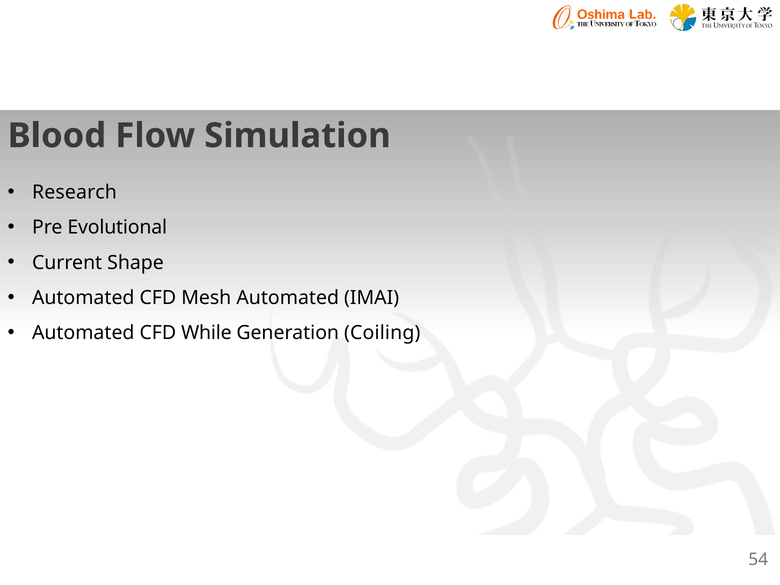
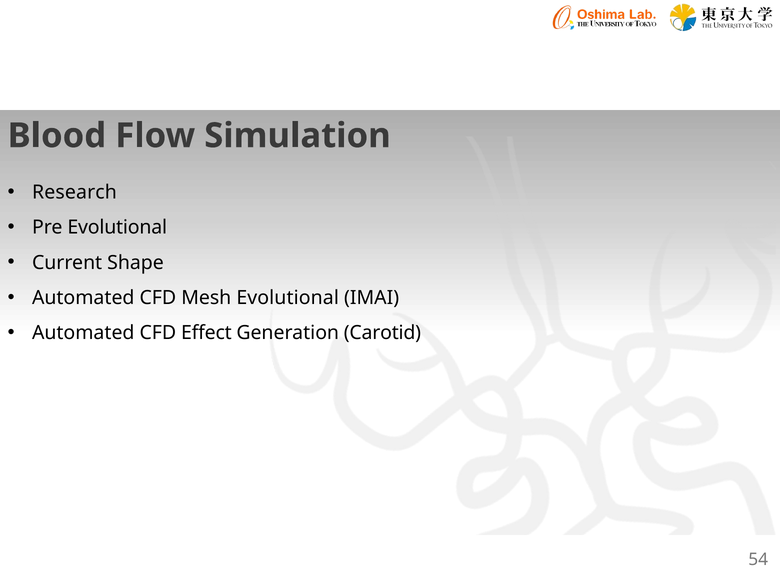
Mesh Automated: Automated -> Evolutional (288, 298)
While: While -> Effect (206, 333)
Coiling: Coiling -> Carotid (382, 333)
